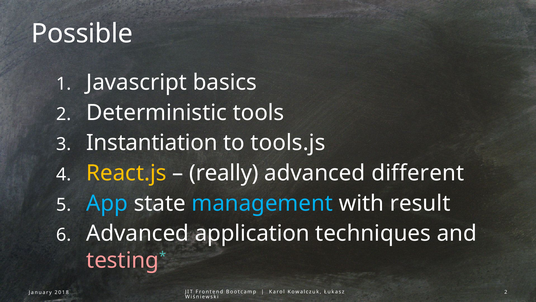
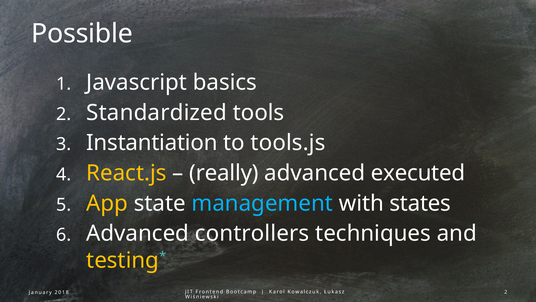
Deterministic: Deterministic -> Standardized (157, 113)
different: different -> executed (418, 173)
App colour: light blue -> yellow (107, 203)
result: result -> states (420, 203)
application: application -> controllers (252, 233)
testing colour: pink -> yellow (123, 260)
